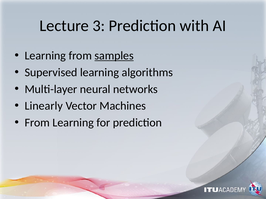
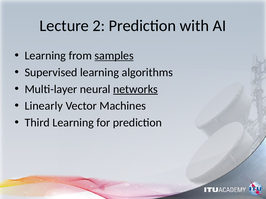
3: 3 -> 2 (99, 26)
networks underline: none -> present (135, 89)
From: From -> Third (37, 123)
